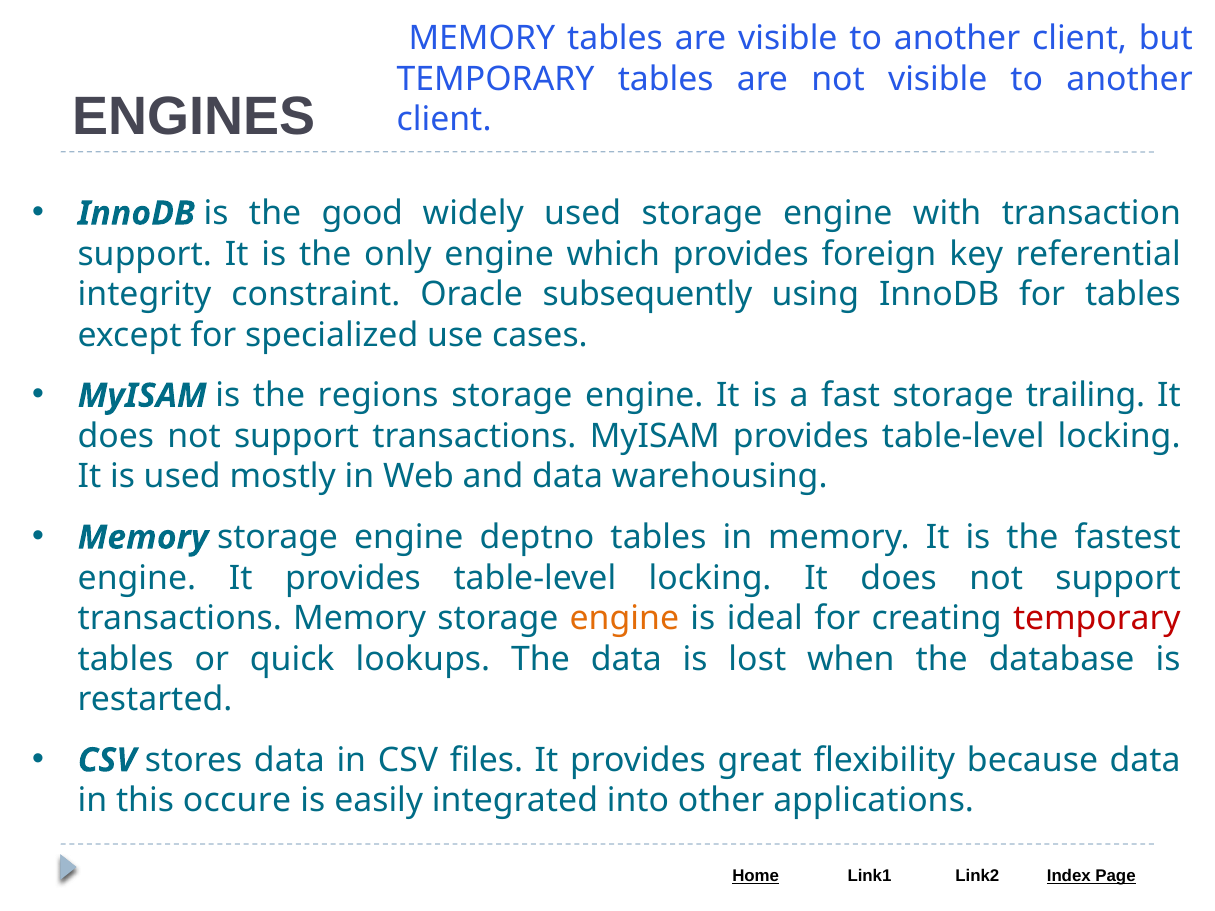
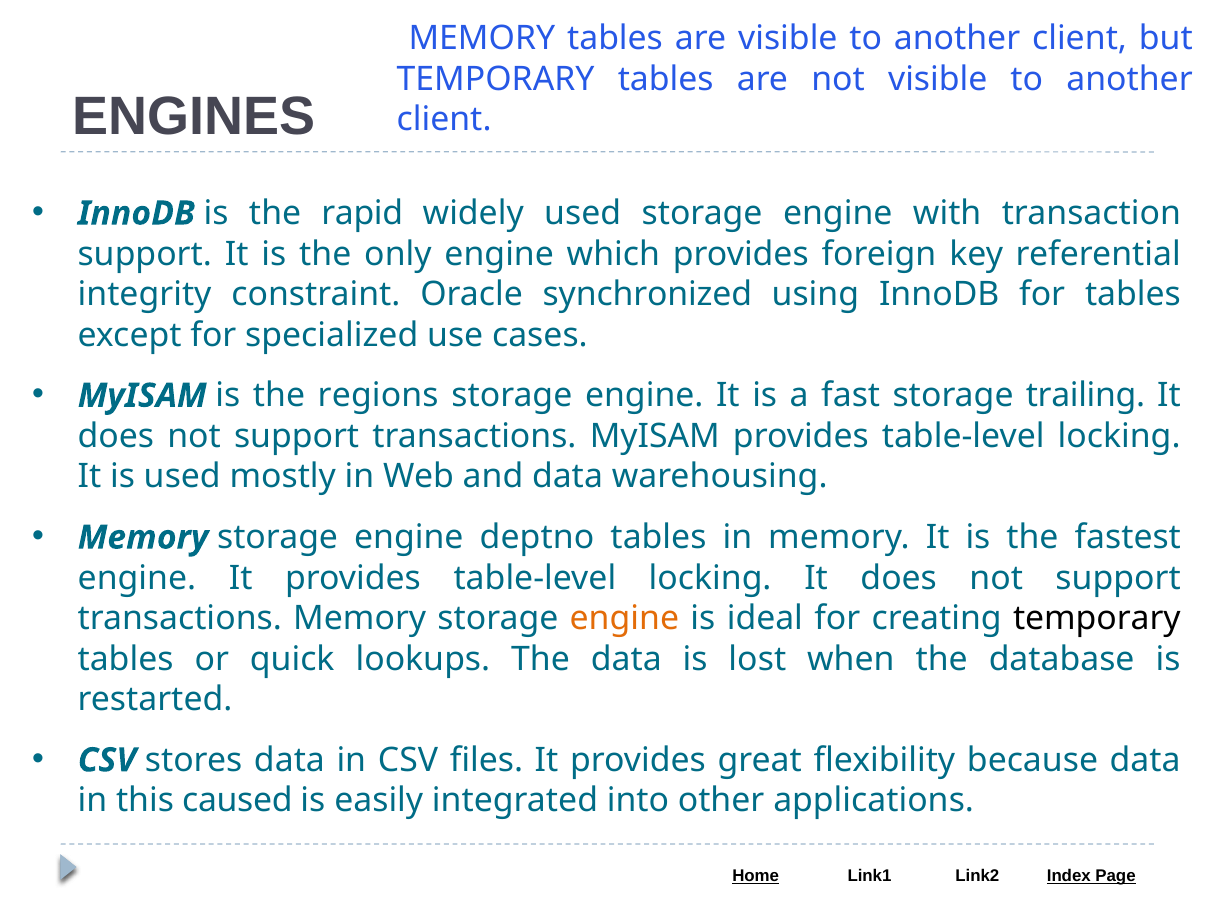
good: good -> rapid (362, 213)
subsequently: subsequently -> synchronized (647, 294)
temporary colour: red -> black (1097, 619)
occure: occure -> caused (237, 801)
